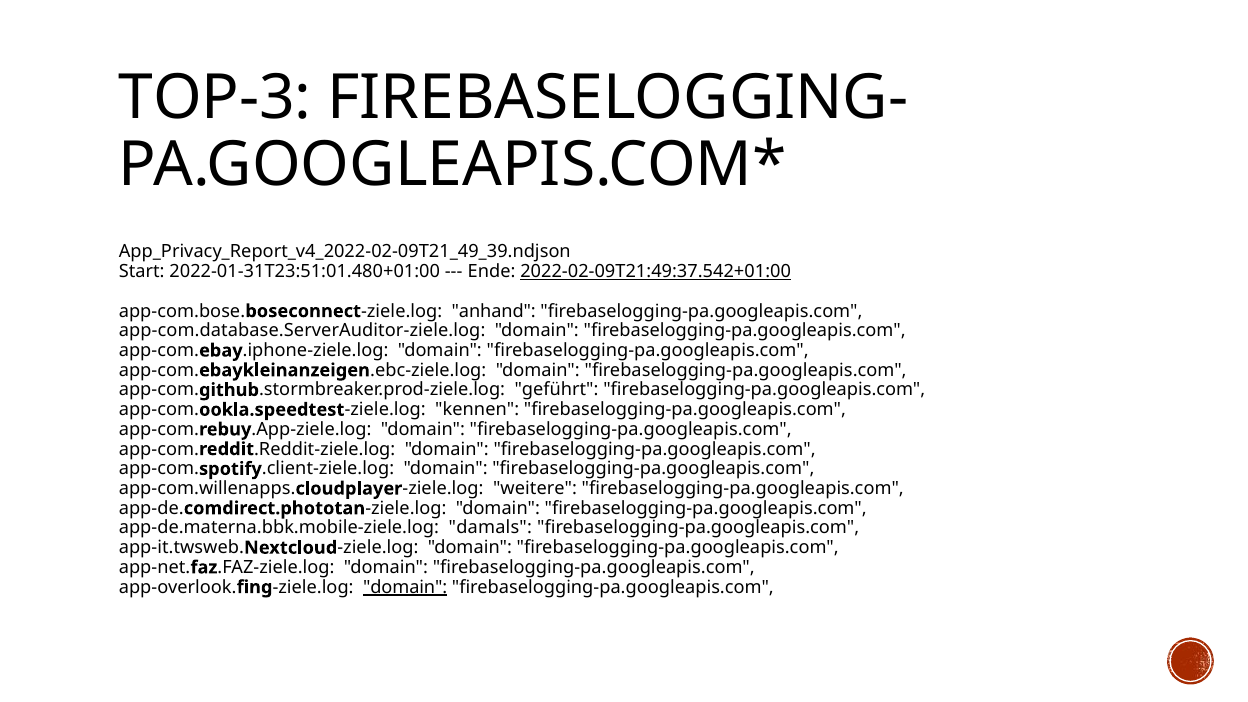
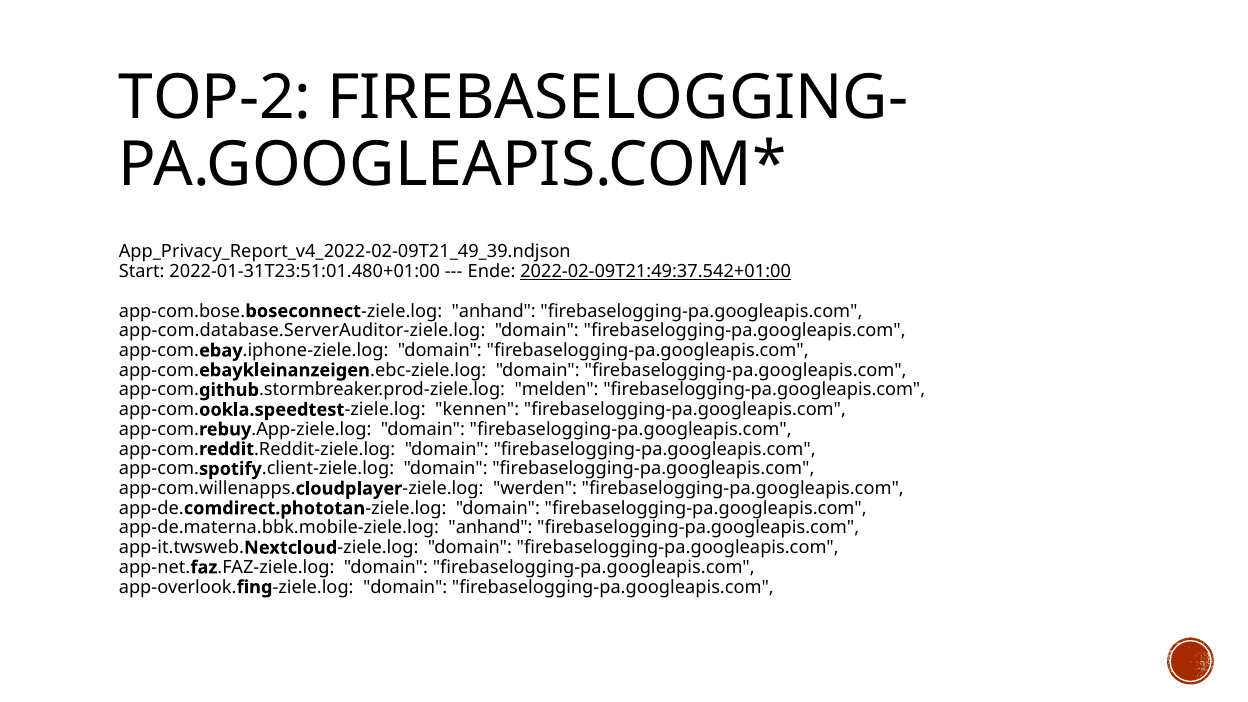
TOP-3: TOP-3 -> TOP-2 (215, 98)
geführt: geführt -> melden (557, 390)
weitere: weitere -> werden (535, 489)
app-de.materna.bbk.mobile-ziele.log damals: damals -> anhand (491, 528)
domain underline: present -> none (405, 587)
